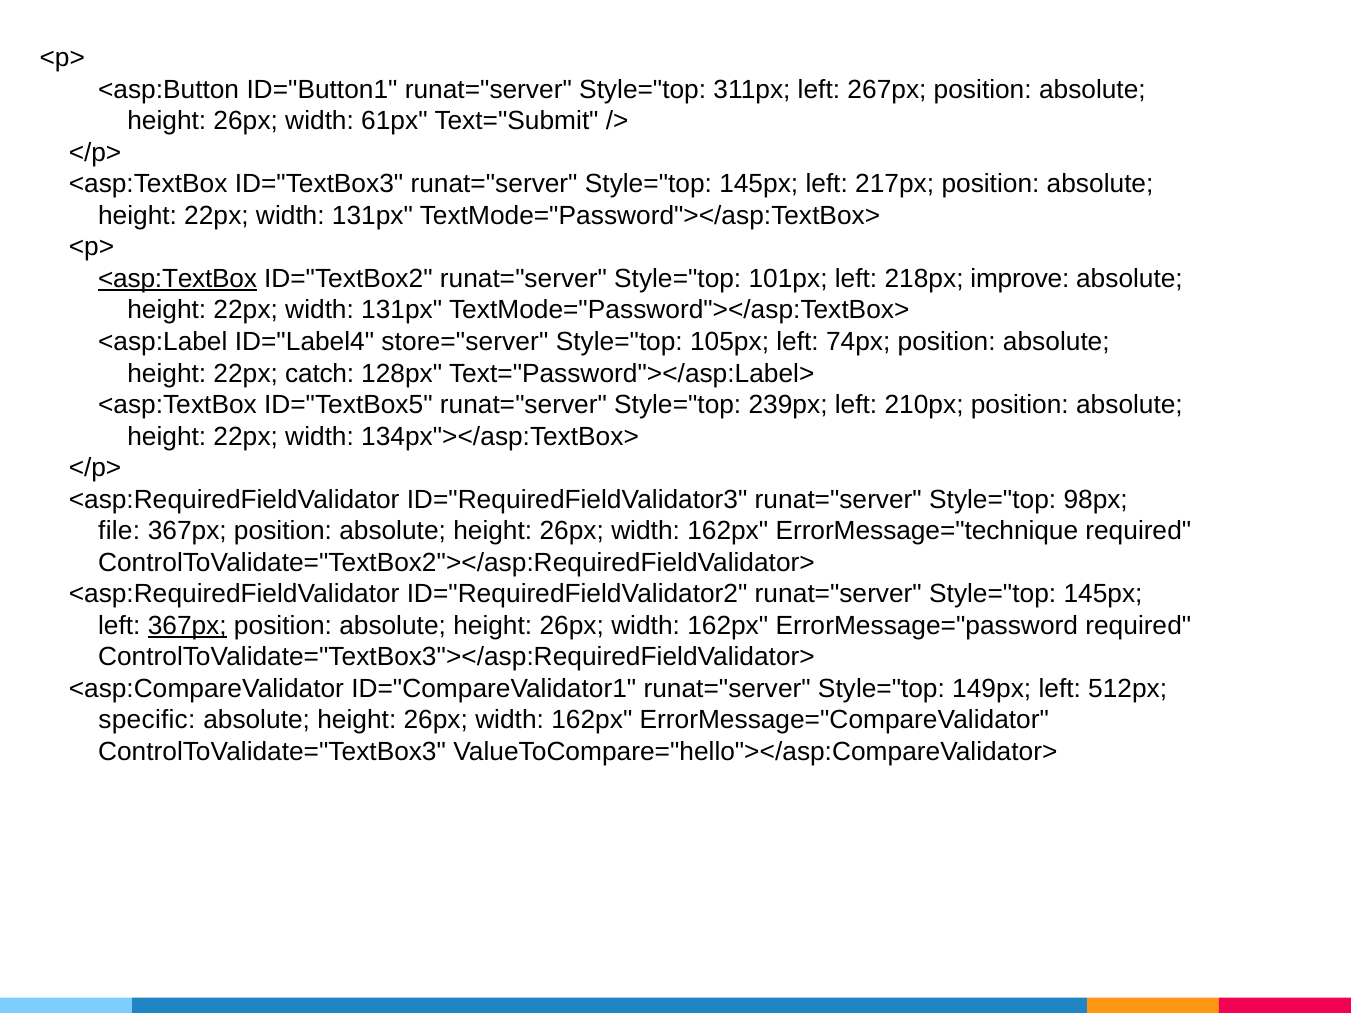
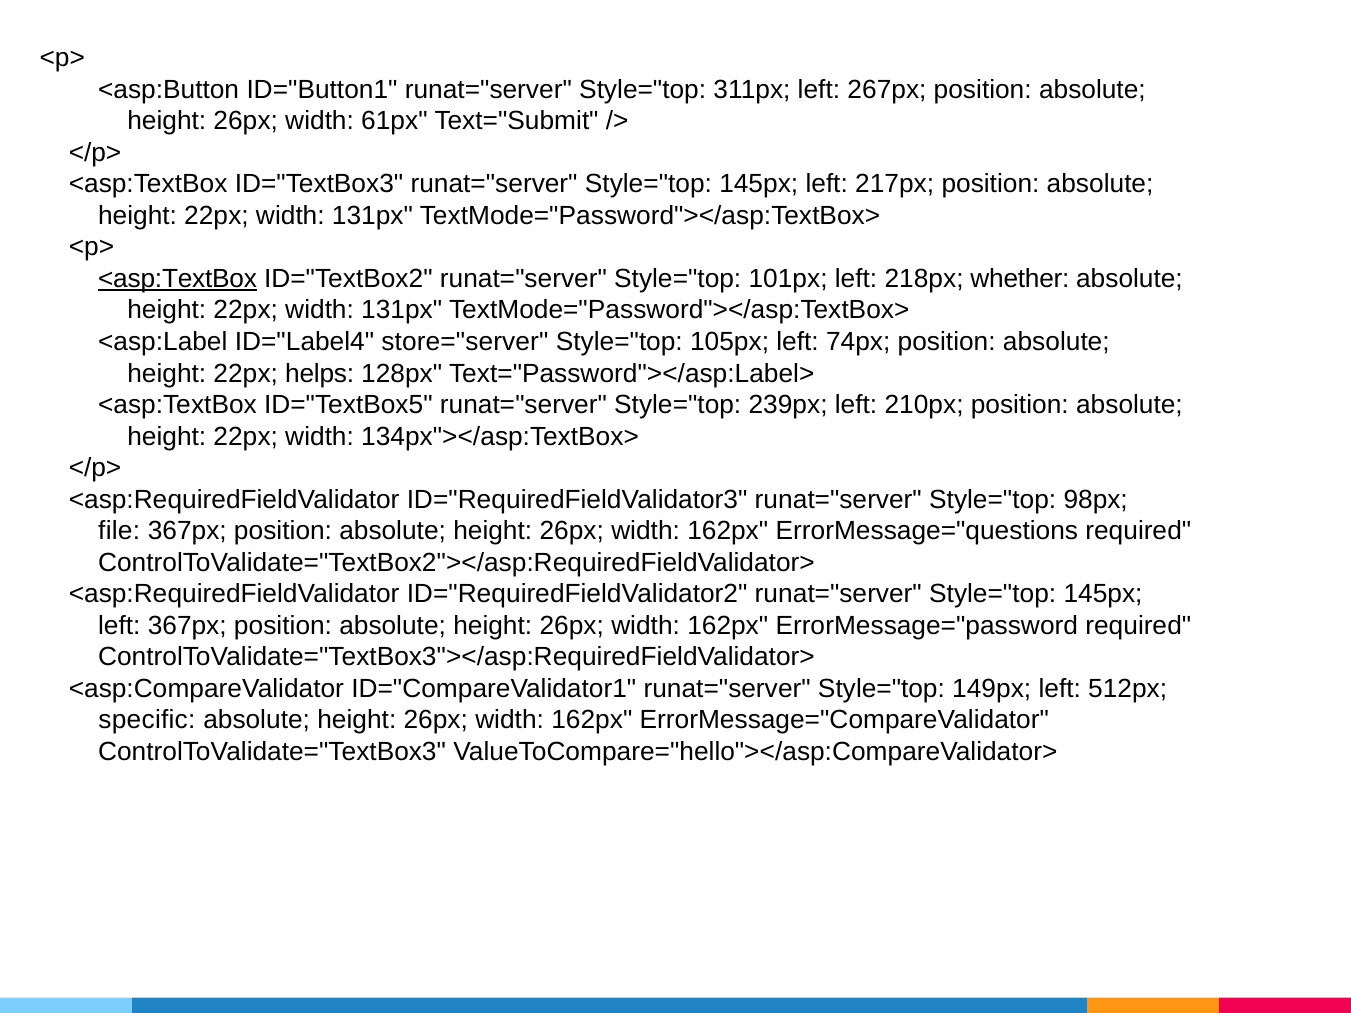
improve: improve -> whether (1020, 279)
catch: catch -> helps (320, 373)
ErrorMessage="technique: ErrorMessage="technique -> ErrorMessage="questions (927, 531)
367px underline: present -> none (187, 626)
